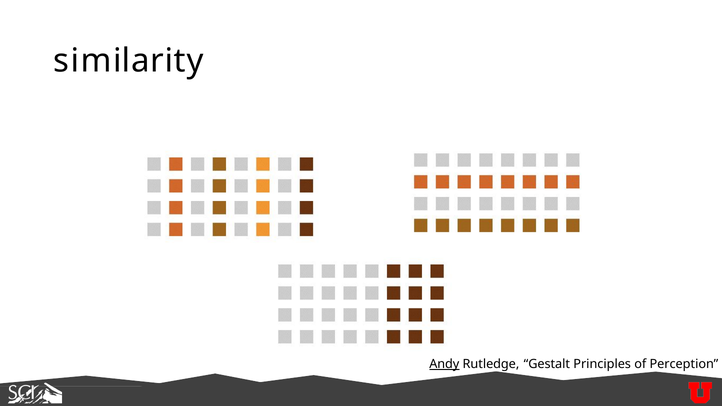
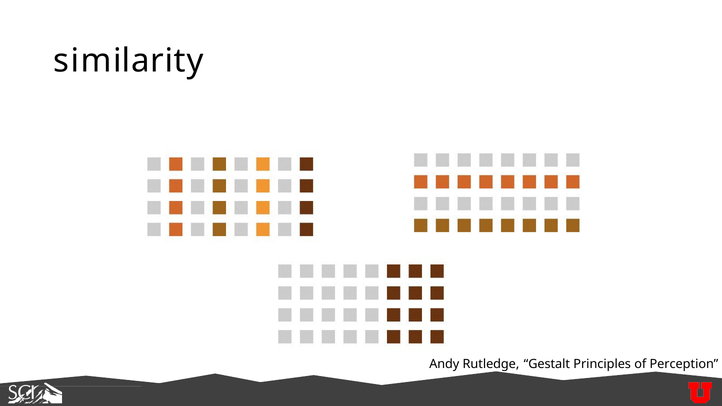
Andy underline: present -> none (444, 364)
